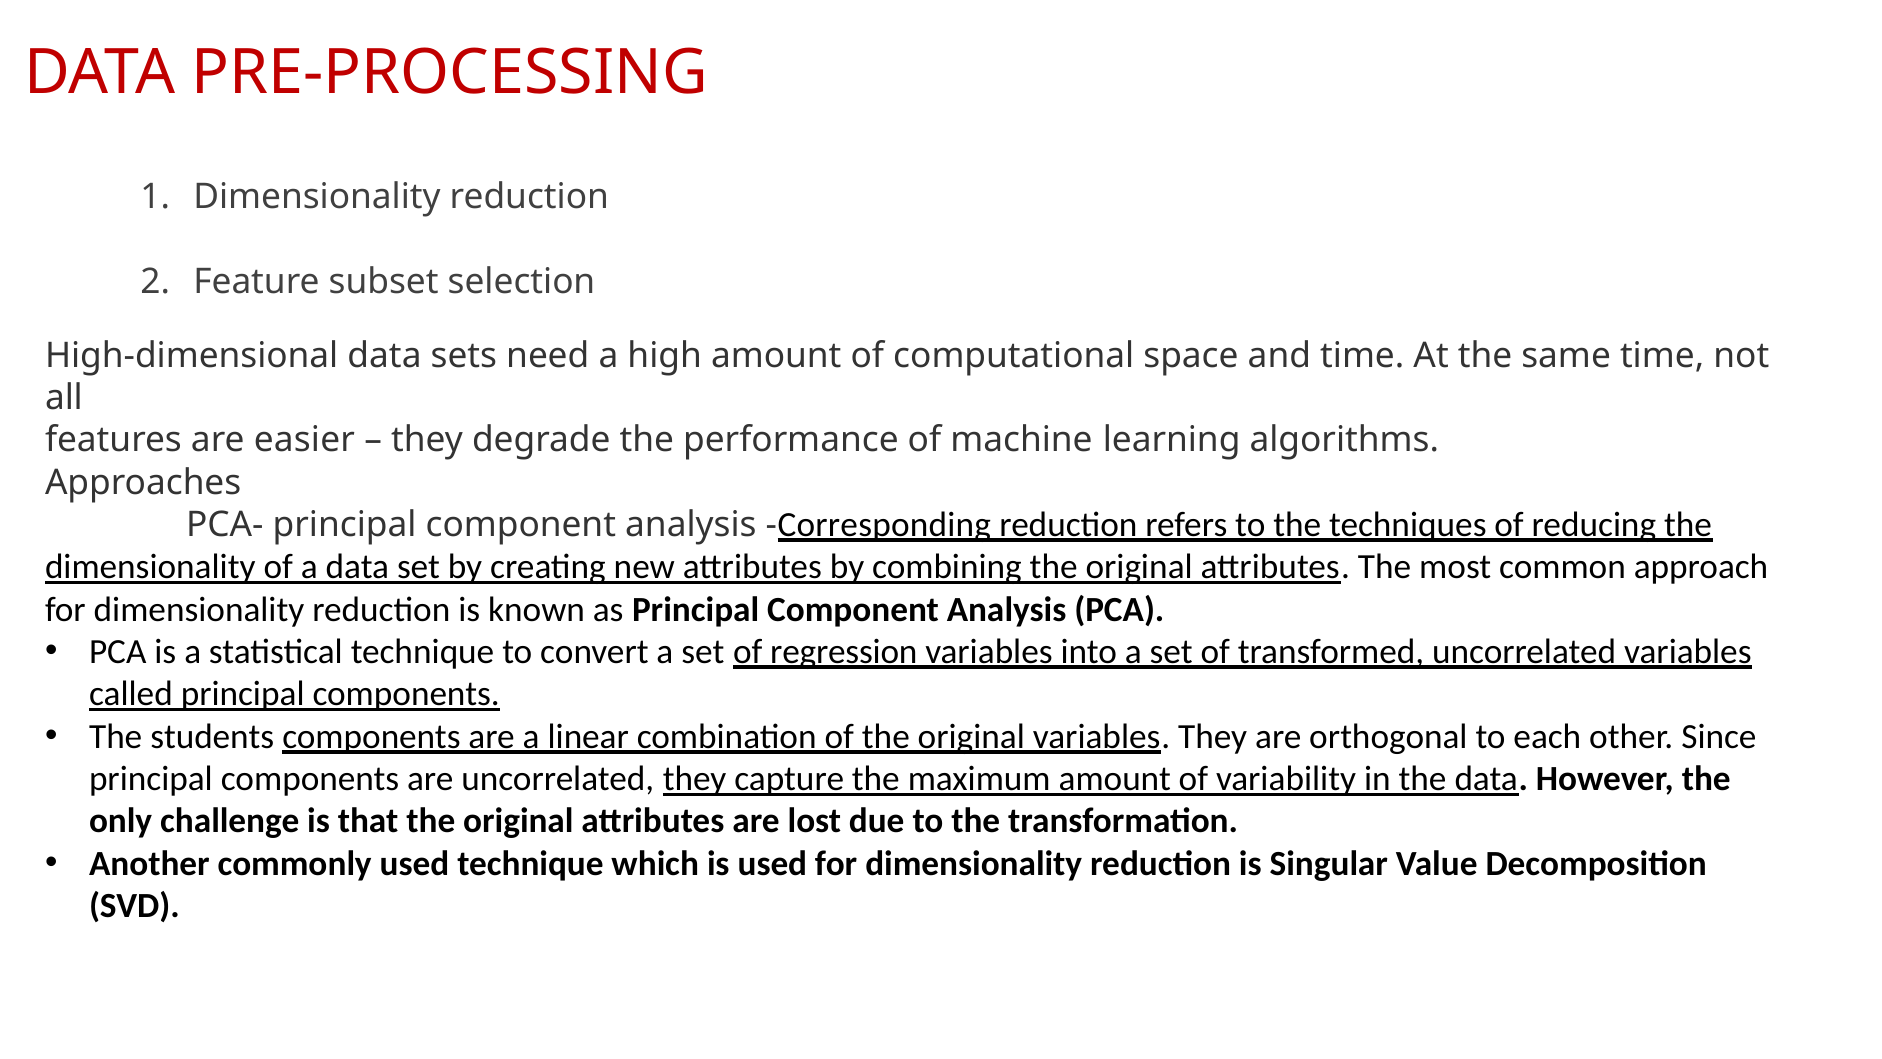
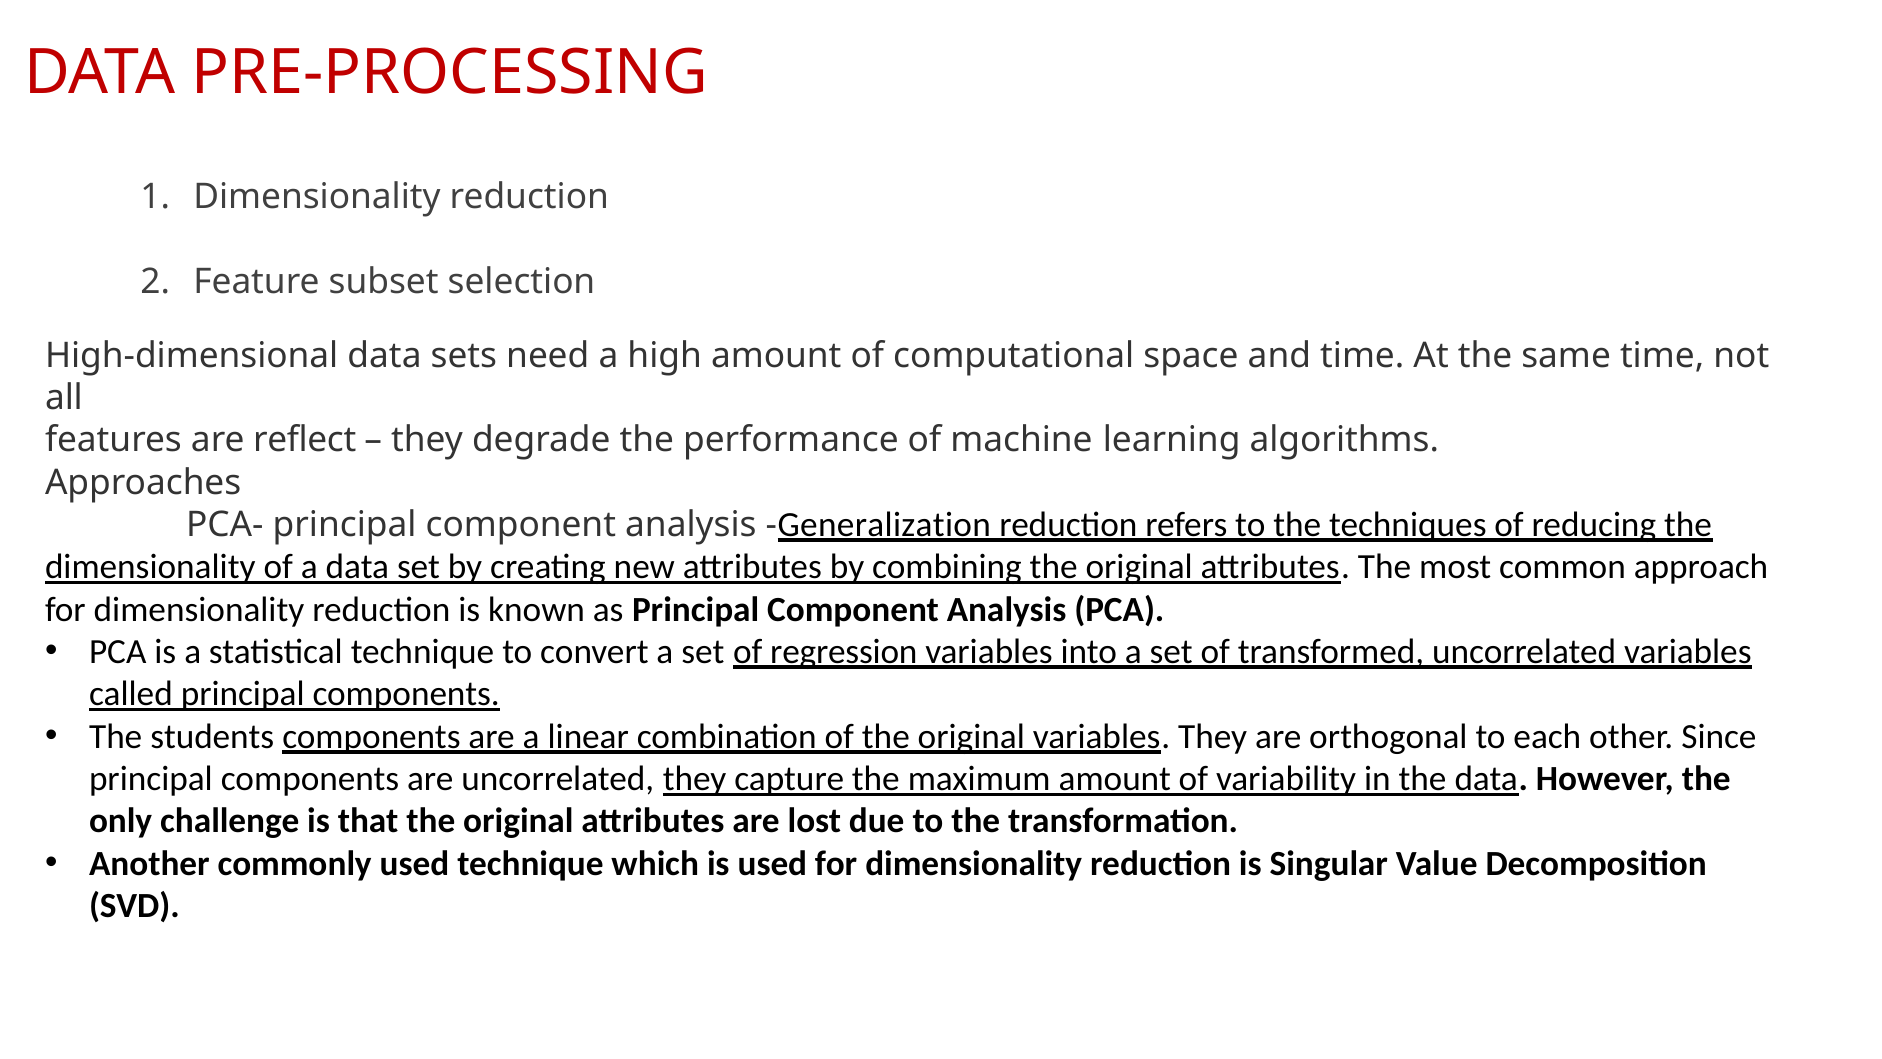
easier: easier -> reflect (305, 440)
Corresponding: Corresponding -> Generalization (884, 525)
